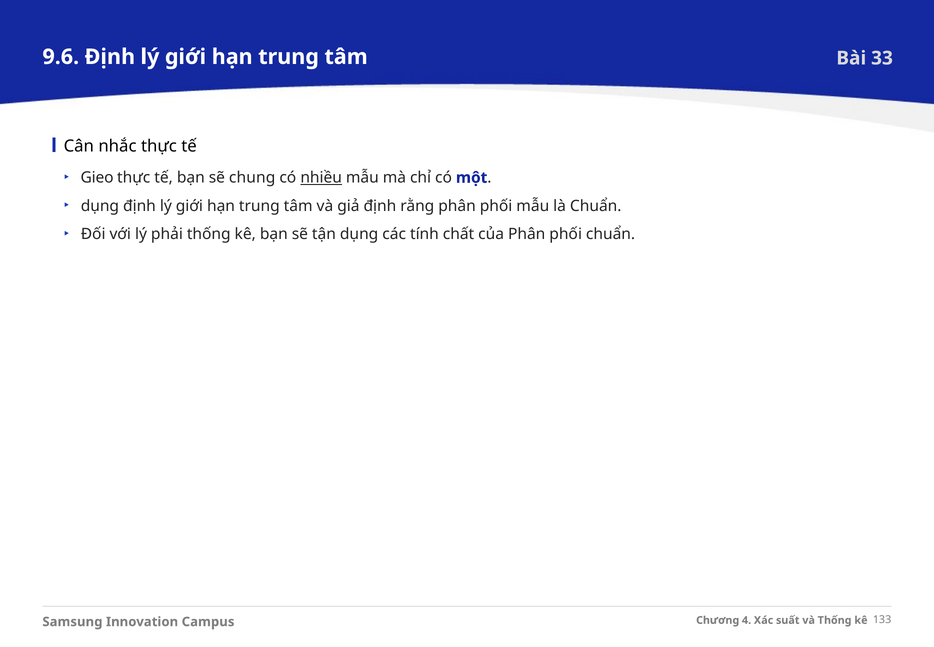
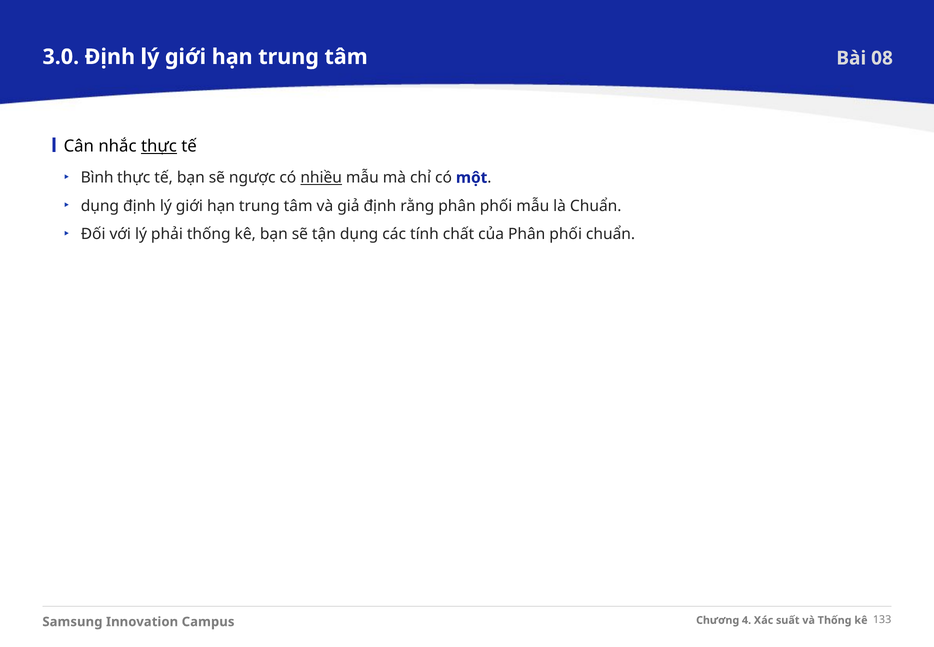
9.6: 9.6 -> 3.0 (61, 57)
33: 33 -> 08 (882, 58)
thực underline: none -> present (159, 146)
Gieo: Gieo -> Bình (97, 178)
chung: chung -> ngược (252, 178)
